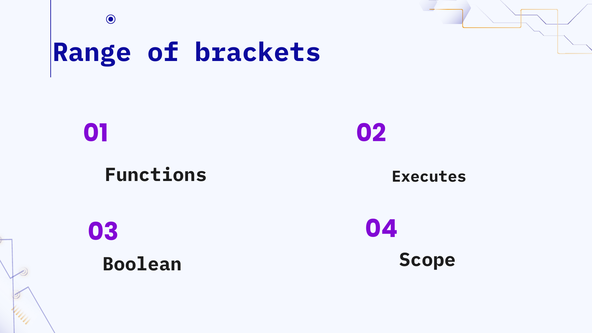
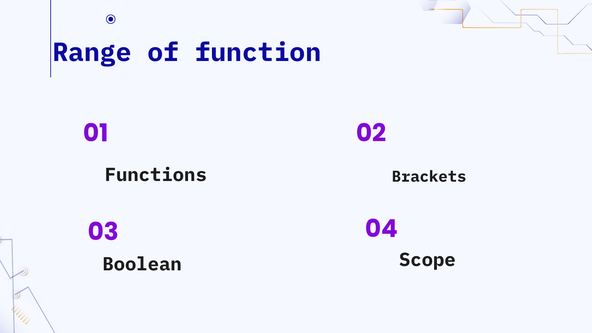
brackets: brackets -> function (258, 52)
Executes: Executes -> Brackets (429, 177)
